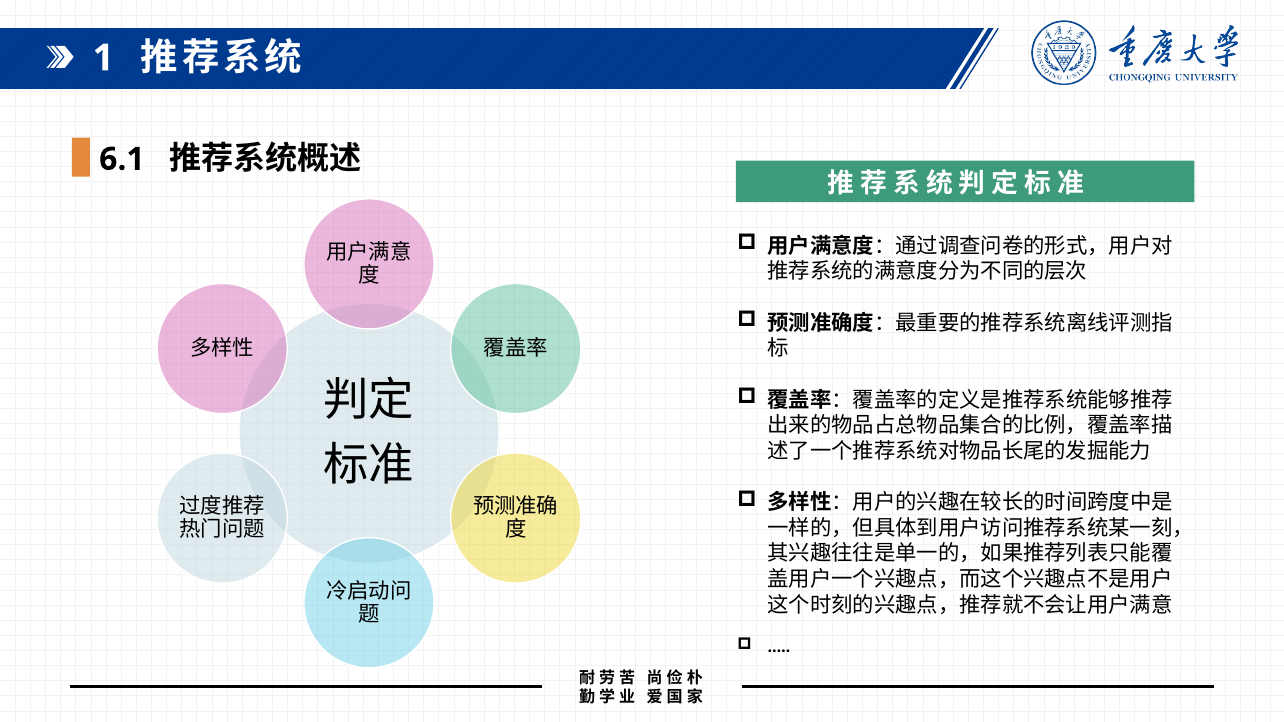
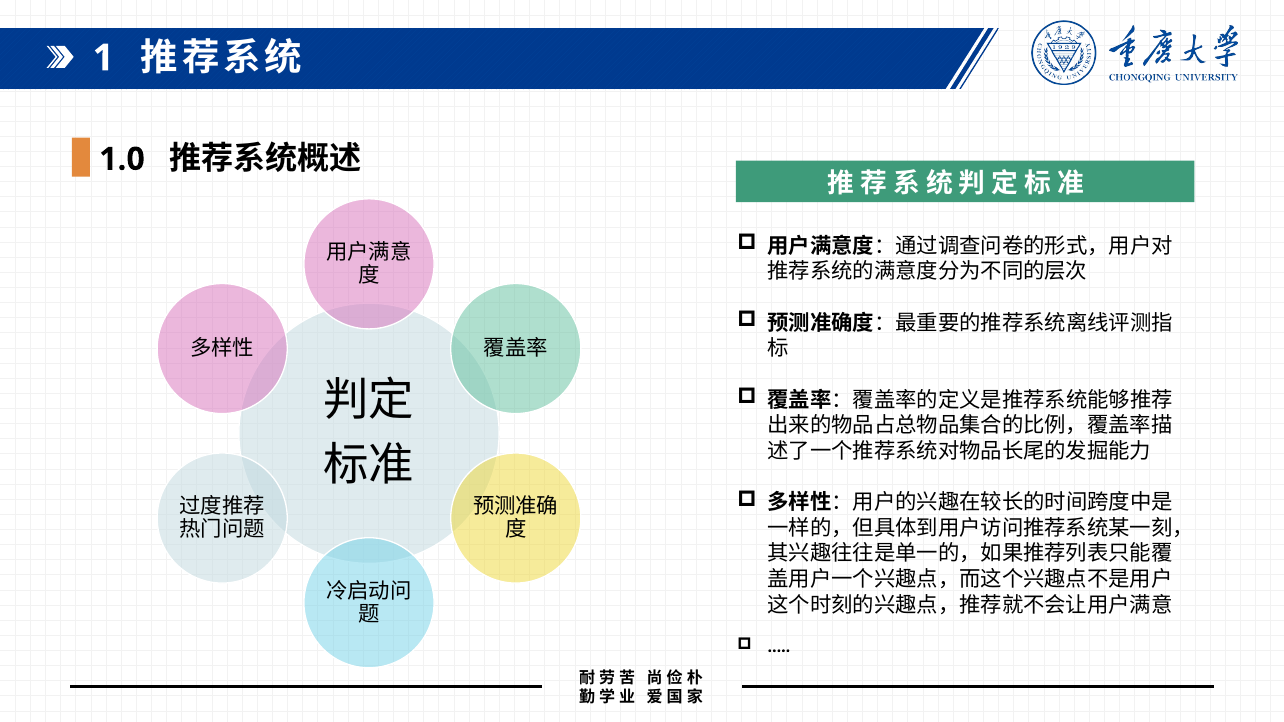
6.1: 6.1 -> 1.0 (122, 159)
